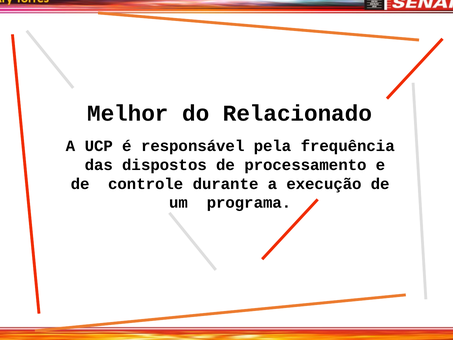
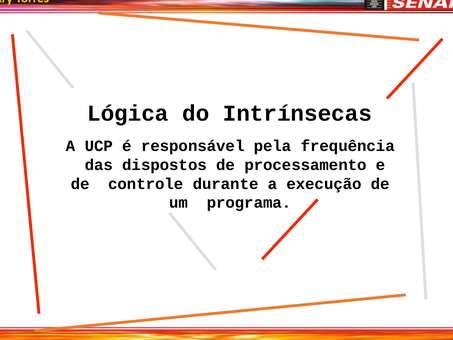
Melhor: Melhor -> Lógica (128, 113)
Relacionado: Relacionado -> Intrínsecas (297, 113)
